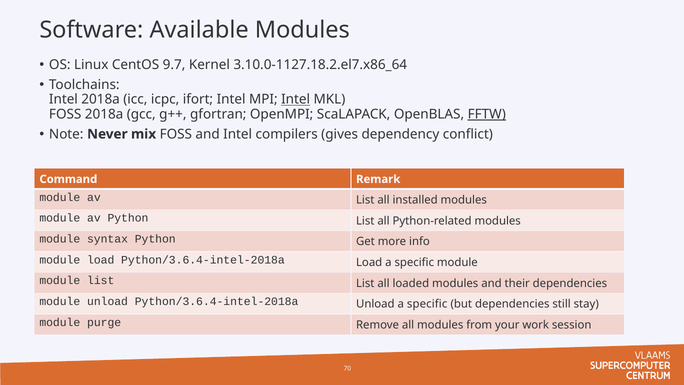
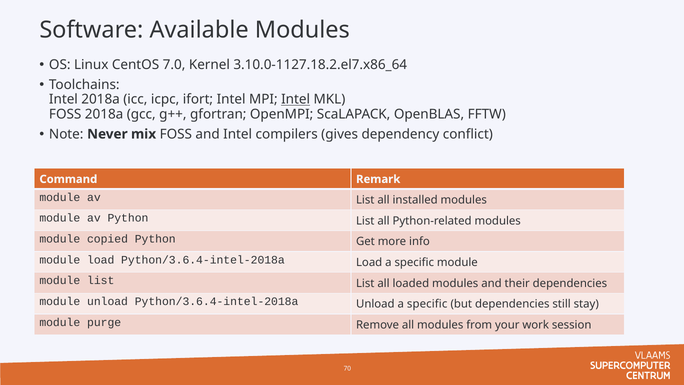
9.7: 9.7 -> 7.0 (174, 65)
FFTW underline: present -> none (487, 114)
syntax: syntax -> copied (108, 239)
